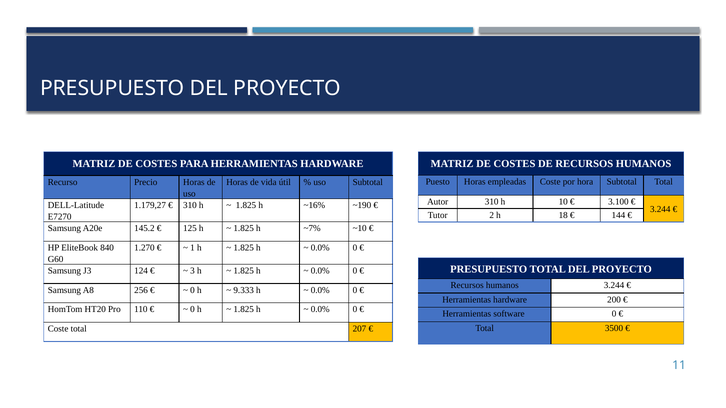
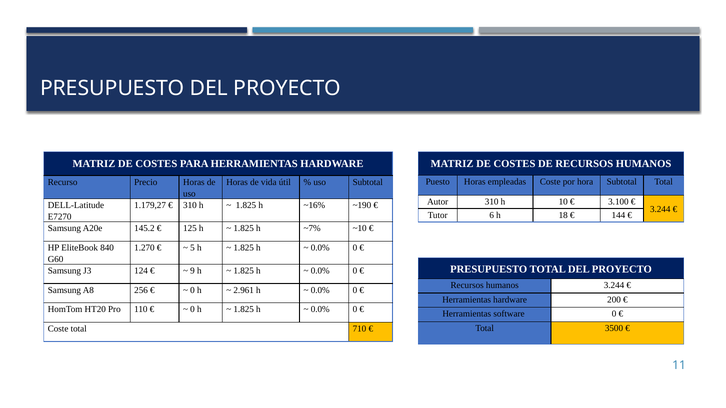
2: 2 -> 6 (492, 215)
1: 1 -> 5 (193, 248)
3: 3 -> 9 (193, 271)
9.333: 9.333 -> 2.961 (244, 290)
207: 207 -> 710 (359, 329)
